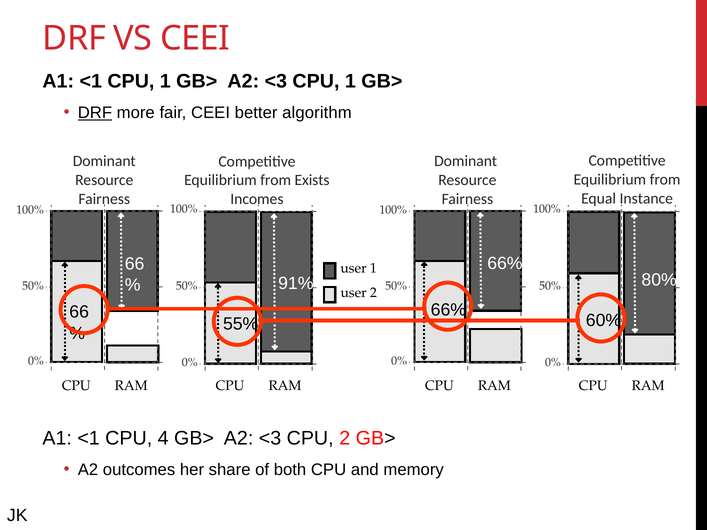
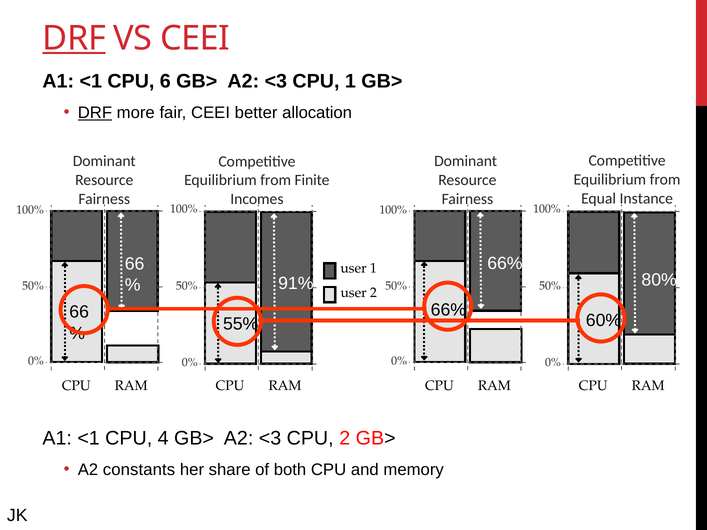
DRF underline: none -> present (74, 38)
<1 CPU 1: 1 -> 6 (165, 82)
algorithm: algorithm -> allocation (317, 113)
Exists: Exists -> Finite (312, 180)
outcomes: outcomes -> constants (139, 470)
